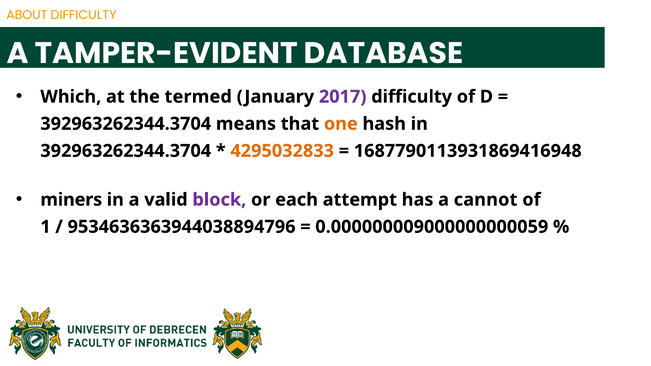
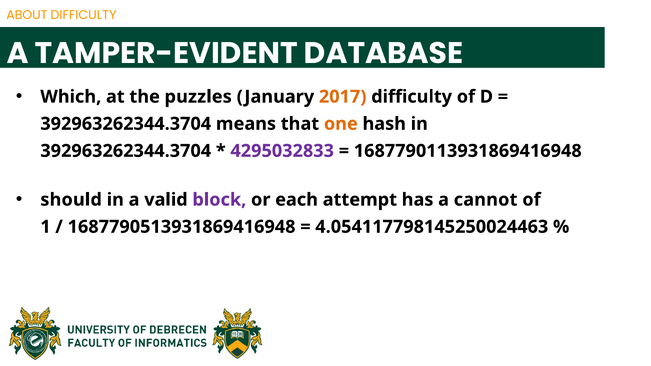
termed: termed -> puzzles (198, 97)
2017 colour: purple -> orange (343, 97)
4295032833 colour: orange -> purple (282, 151)
miners: miners -> should (71, 200)
9534636363944038894796: 9534636363944038894796 -> 1687790513931869416948 (182, 227)
0.000000009000000000059: 0.000000009000000000059 -> 4.054117798145250024463 (432, 227)
